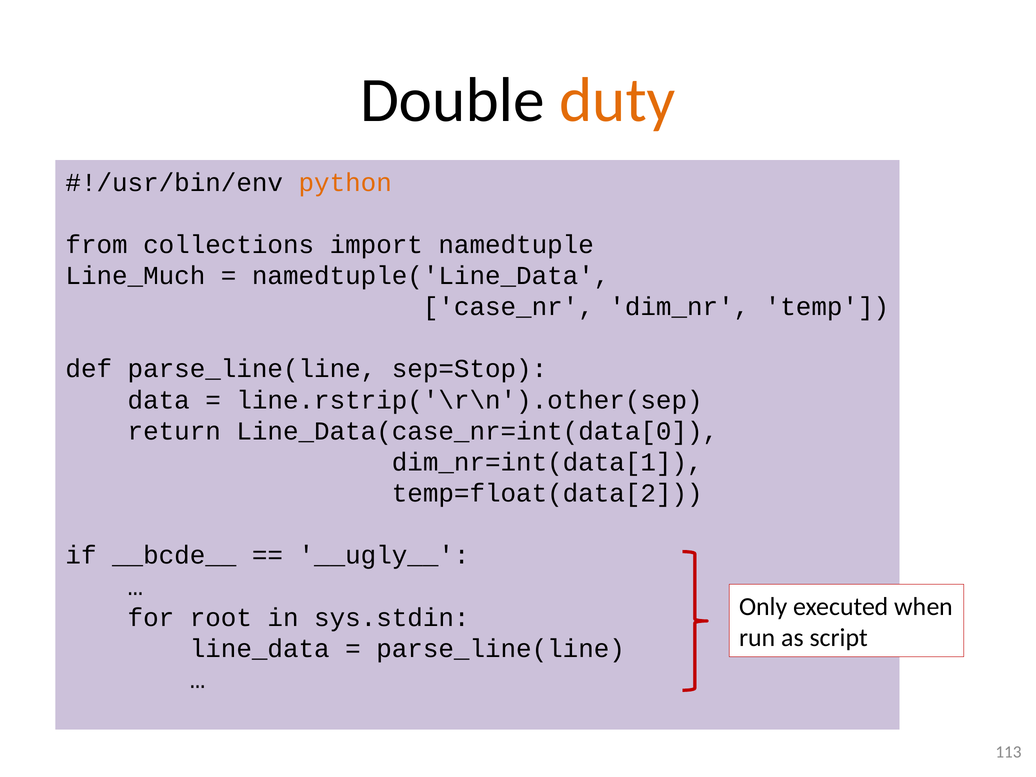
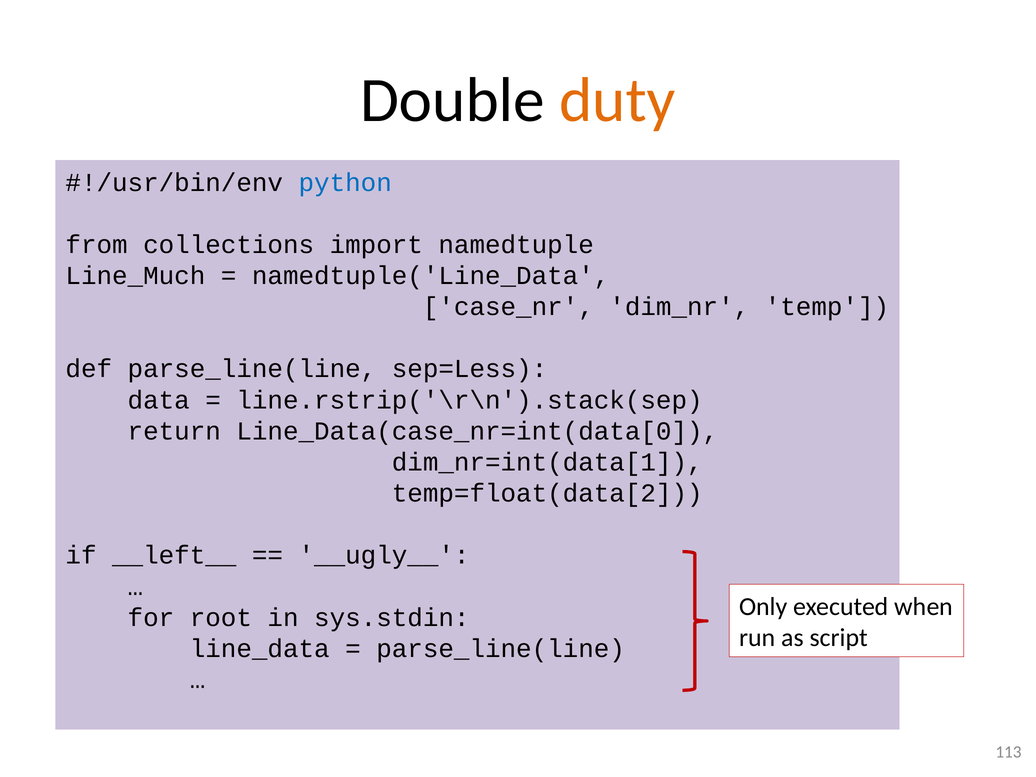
python colour: orange -> blue (345, 182)
sep=Stop: sep=Stop -> sep=Less (470, 369)
line.rstrip('\r\n').other(sep: line.rstrip('\r\n').other(sep -> line.rstrip('\r\n').stack(sep (470, 400)
__bcde__: __bcde__ -> __left__ (174, 555)
